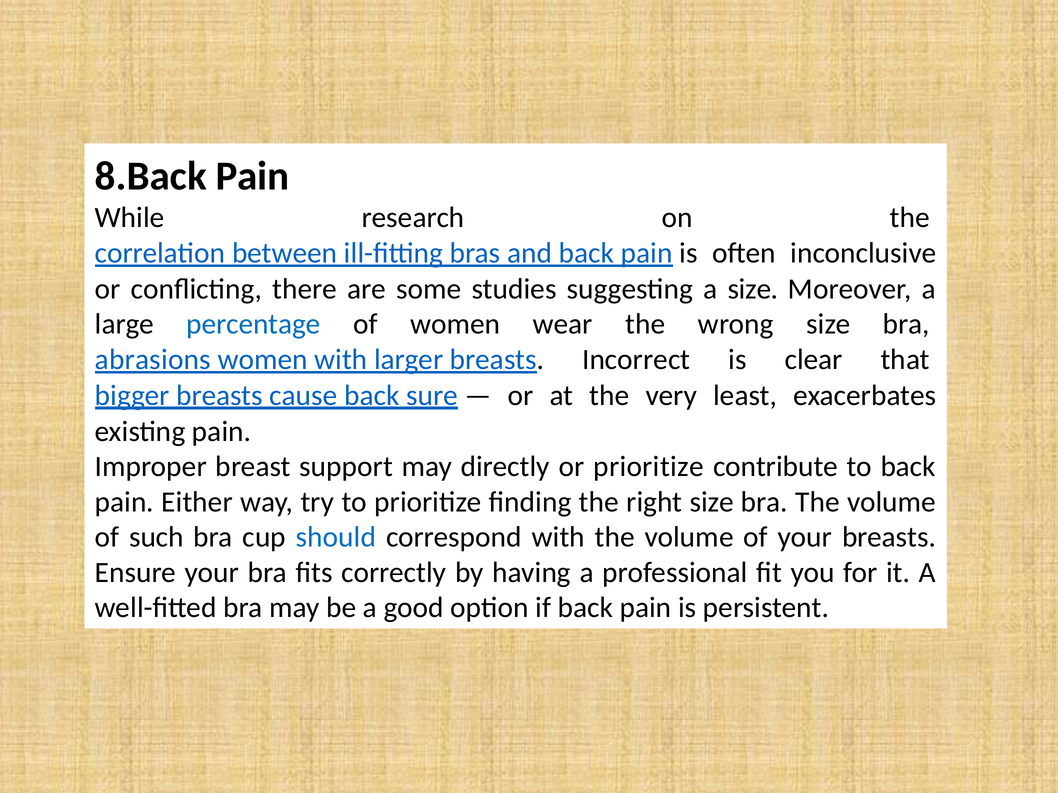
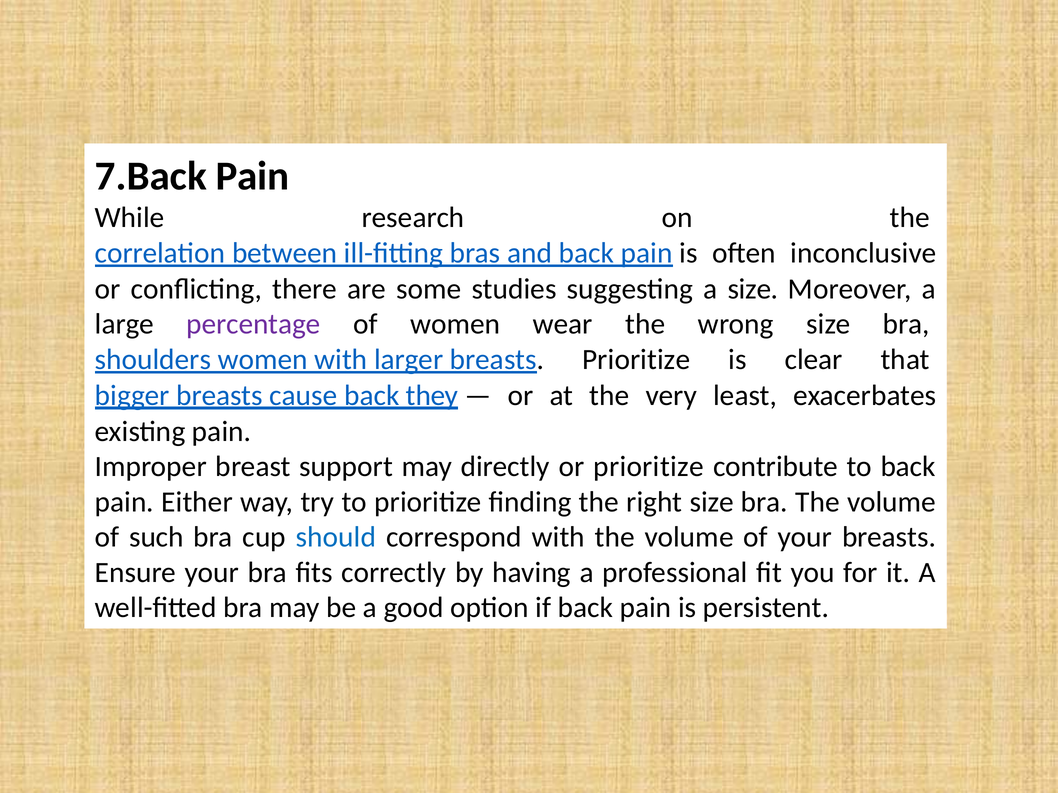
8.Back: 8.Back -> 7.Back (151, 176)
percentage colour: blue -> purple (253, 324)
abrasions: abrasions -> shoulders (153, 360)
breasts Incorrect: Incorrect -> Prioritize (636, 360)
sure: sure -> they (432, 396)
